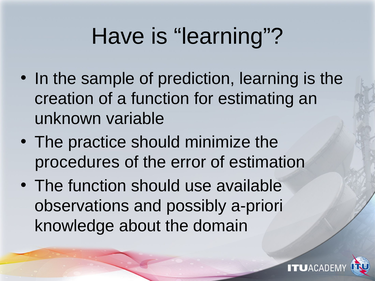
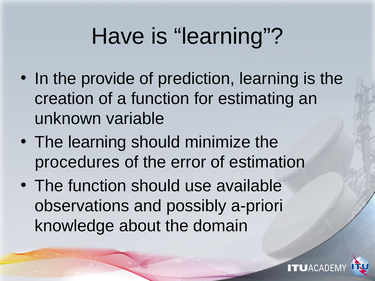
sample: sample -> provide (108, 79)
The practice: practice -> learning (97, 142)
